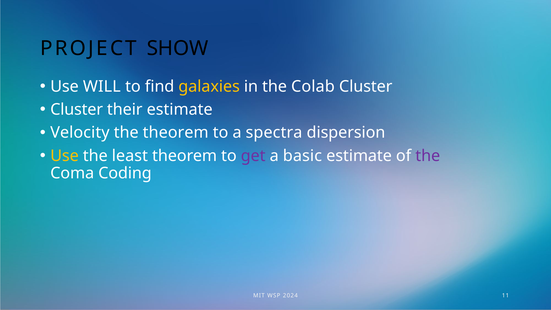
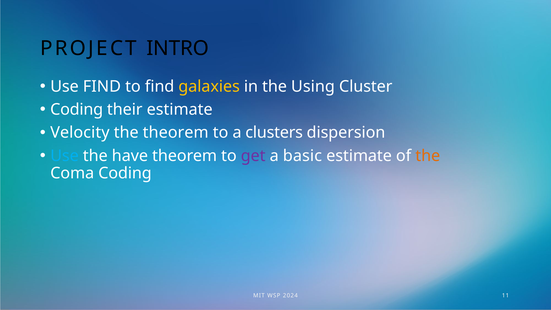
SHOW: SHOW -> INTRO (178, 48)
Use WILL: WILL -> FIND (102, 86)
Colab: Colab -> Using (313, 86)
Cluster: Cluster -> Coding (77, 110)
spectra: spectra -> clusters (274, 133)
Use colour: yellow -> light blue (65, 156)
least: least -> have (130, 156)
the colour: purple -> orange (428, 156)
